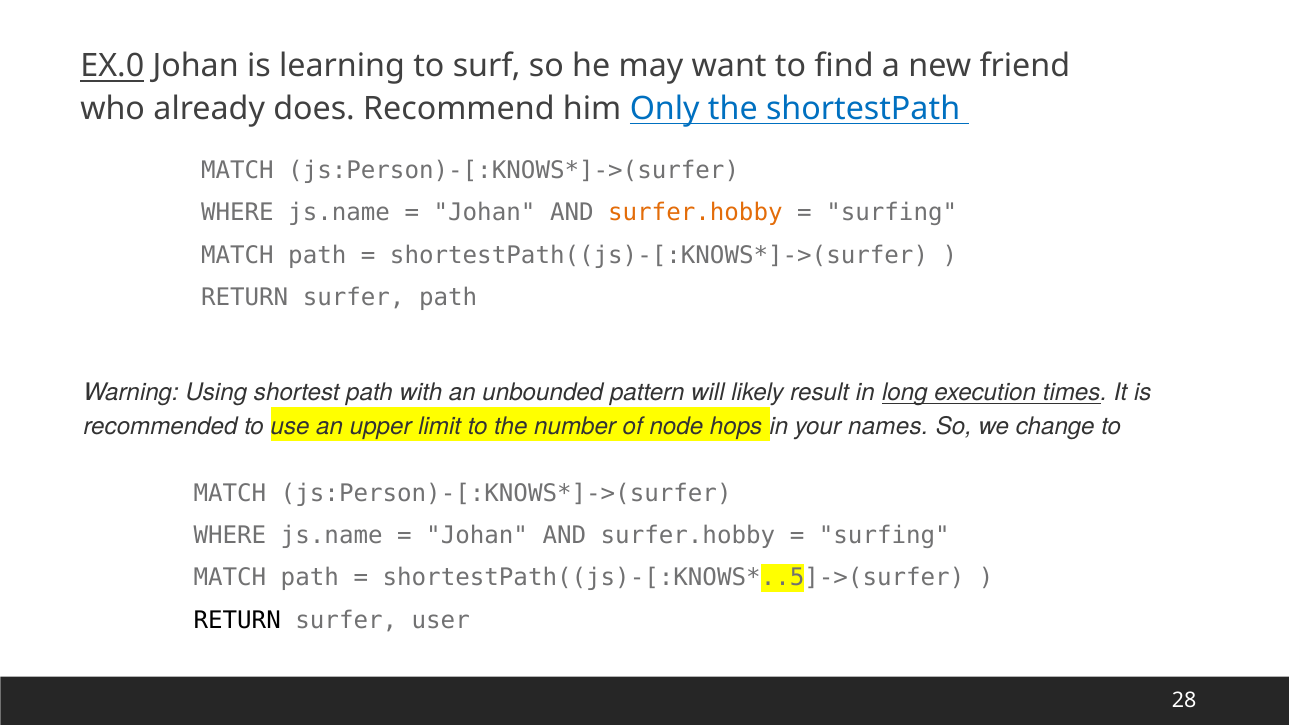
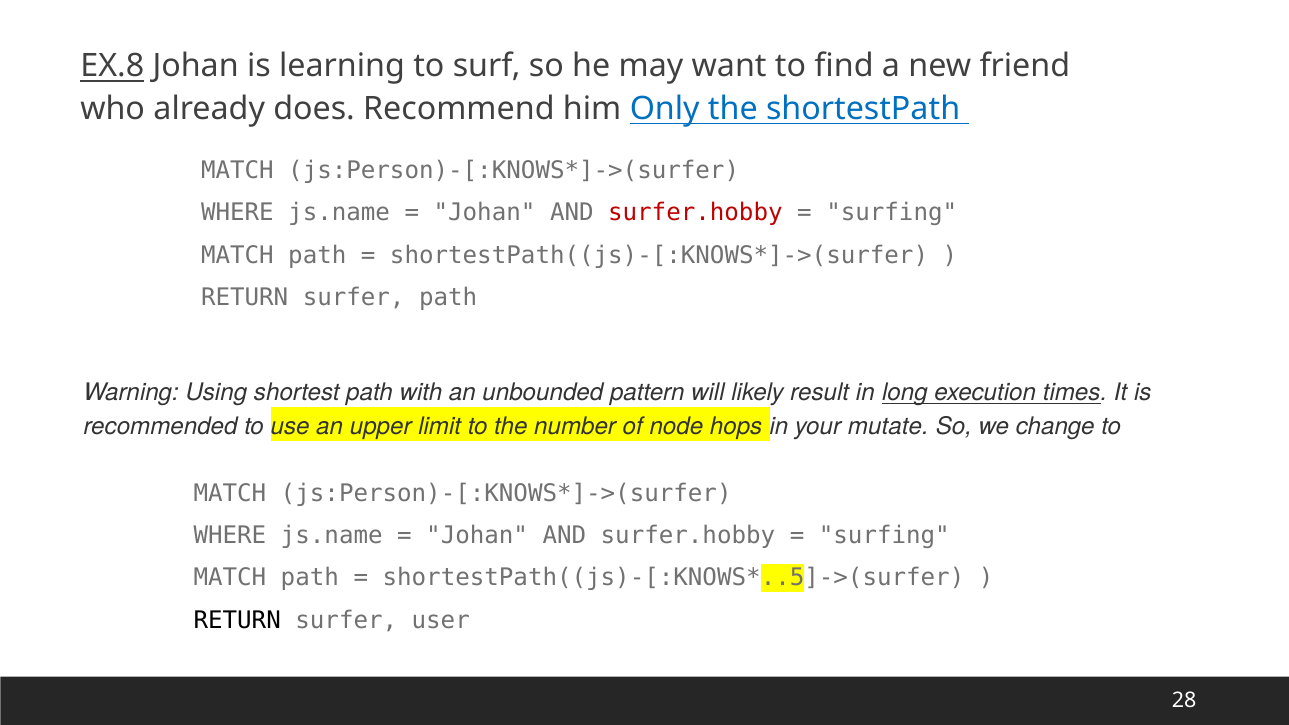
EX.0: EX.0 -> EX.8 (112, 66)
surfer.hobby colour: orange -> red (695, 213)
names: names -> mutate (888, 426)
